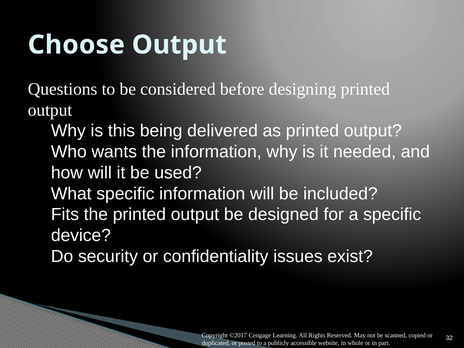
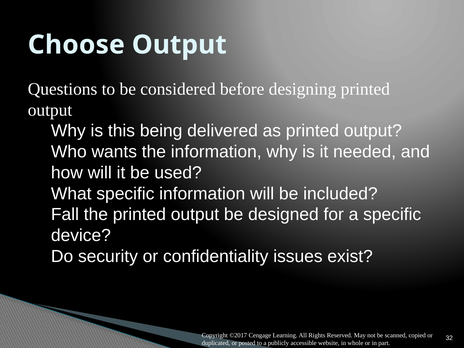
Fits: Fits -> Fall (65, 214)
